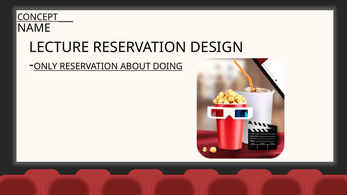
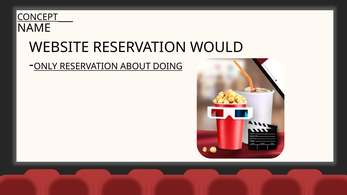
LECTURE: LECTURE -> WEBSITE (59, 47)
DESIGN: DESIGN -> WOULD (217, 47)
